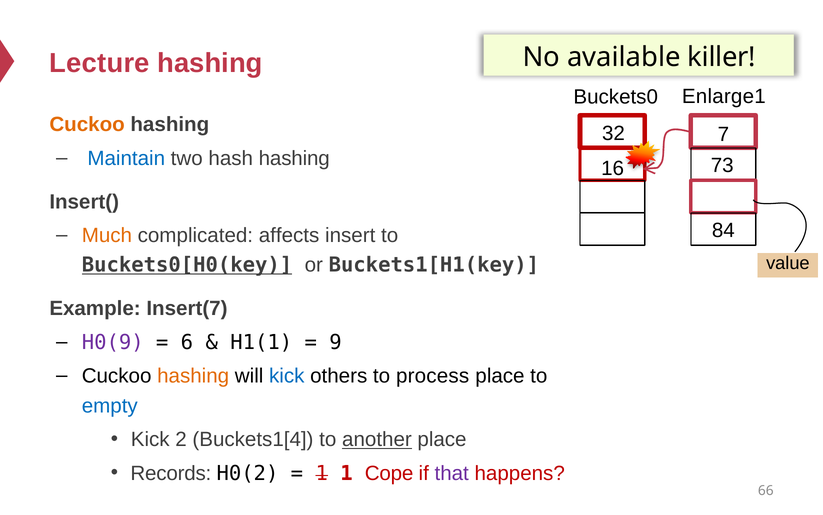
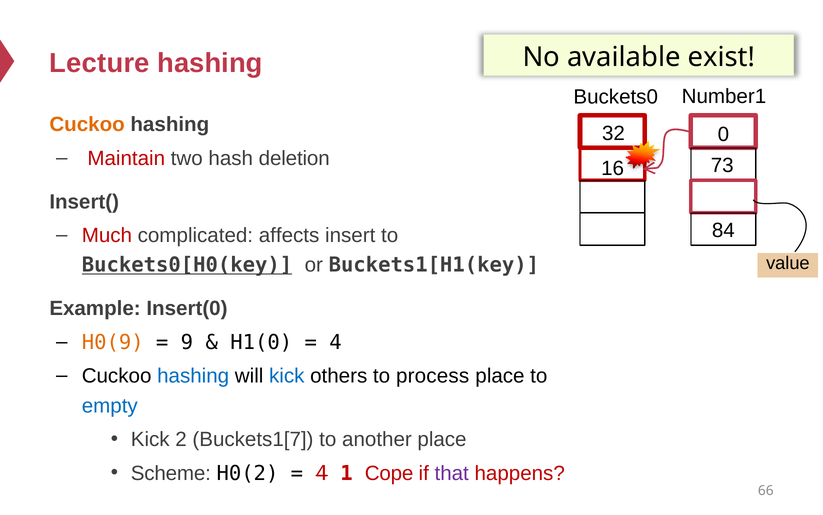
killer: killer -> exist (721, 57)
Enlarge1: Enlarge1 -> Number1 (724, 96)
7: 7 -> 0 (723, 134)
Maintain colour: blue -> red (126, 158)
hash hashing: hashing -> deletion (294, 158)
Much colour: orange -> red (107, 235)
Insert(7: Insert(7 -> Insert(0 (187, 308)
H0(9 colour: purple -> orange (113, 342)
6: 6 -> 9 (187, 342)
H1(1: H1(1 -> H1(0 (261, 342)
9: 9 -> 4 (336, 342)
hashing colour: orange -> blue (193, 376)
Buckets1[4: Buckets1[4 -> Buckets1[7 (253, 439)
another underline: present -> none (377, 439)
Records: Records -> Scheme (171, 473)
1: 1 -> 4 (322, 473)
